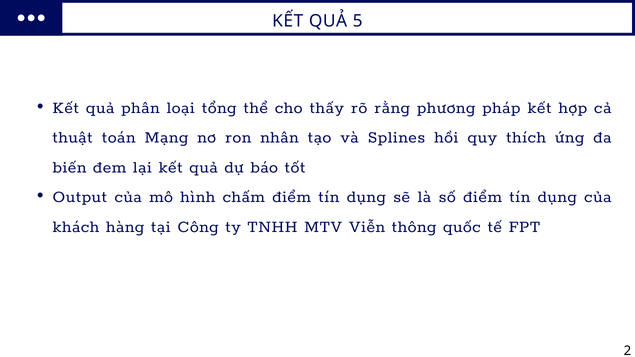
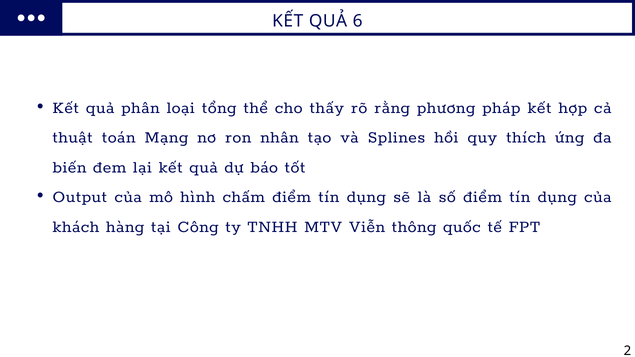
QUẢ 5: 5 -> 6 (358, 21)
